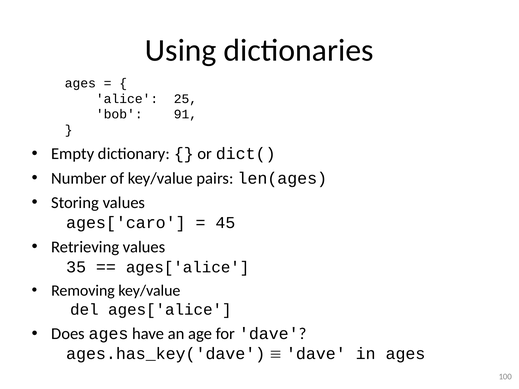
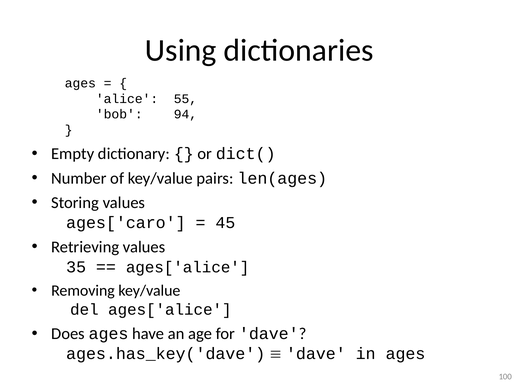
25: 25 -> 55 (185, 99)
91: 91 -> 94 (185, 114)
